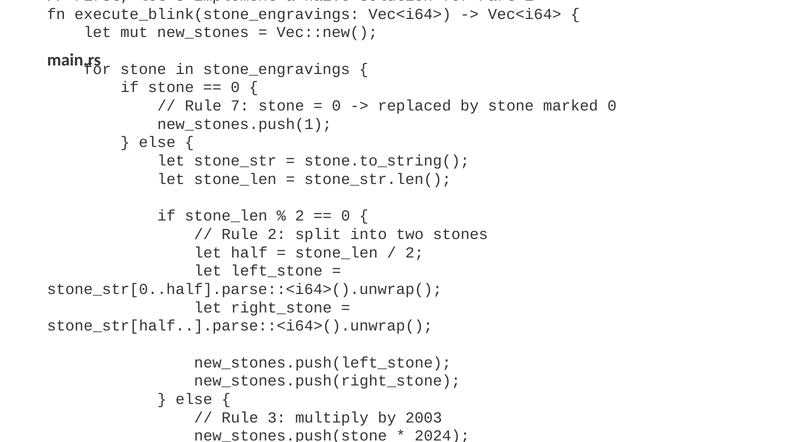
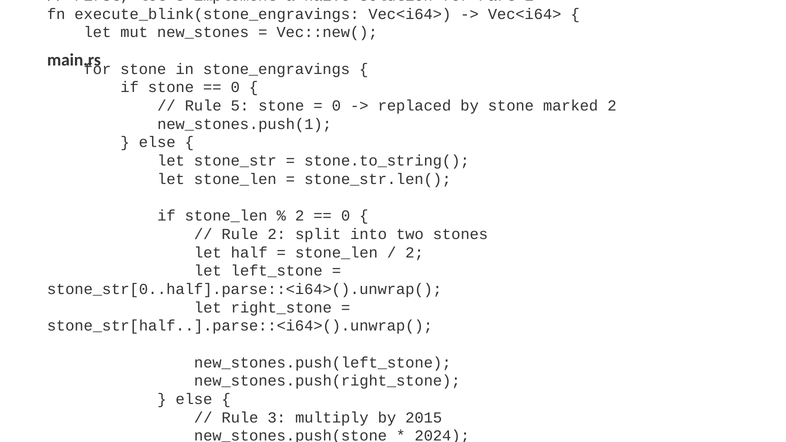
7: 7 -> 5 (240, 106)
marked 0: 0 -> 2 (612, 106)
2003: 2003 -> 2015 (424, 418)
